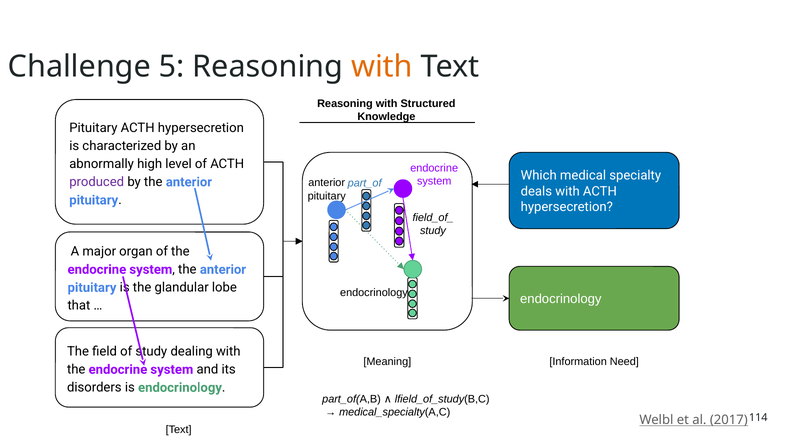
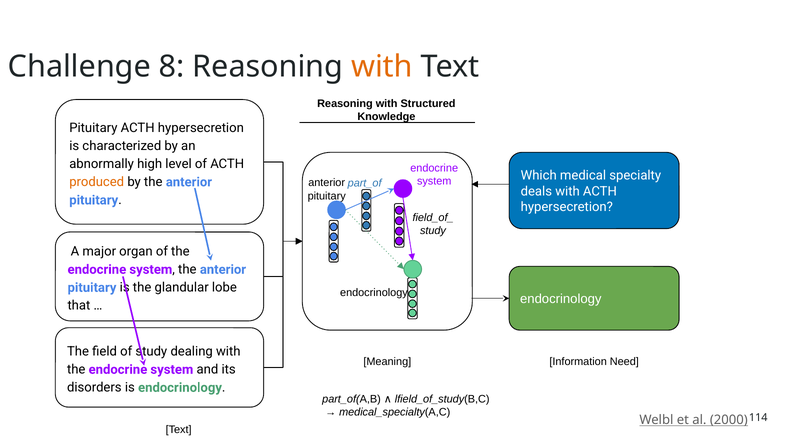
5: 5 -> 8 (172, 67)
produced colour: purple -> orange (97, 182)
2017: 2017 -> 2000 (729, 420)
